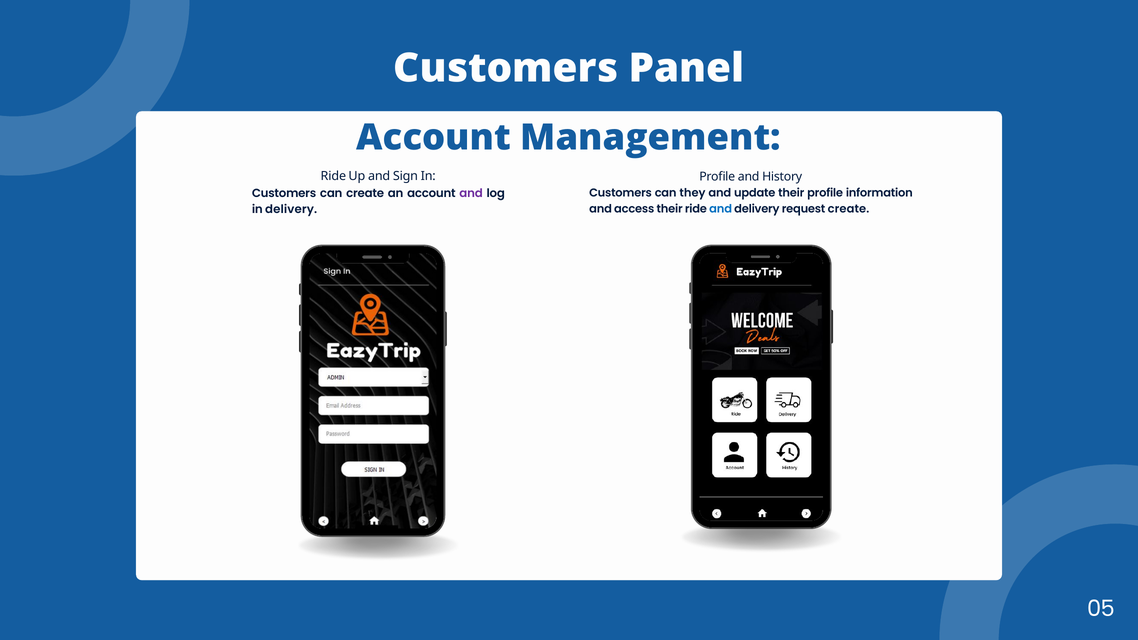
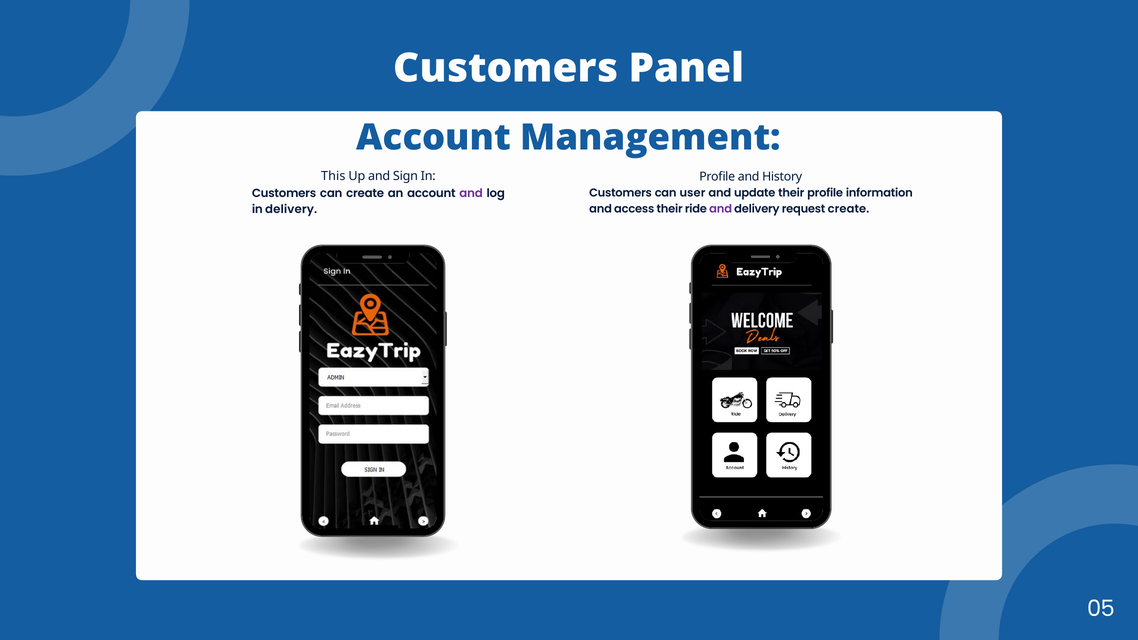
Ride: Ride -> This (333, 176)
they: they -> user (692, 193)
and colour: blue -> purple (721, 209)
